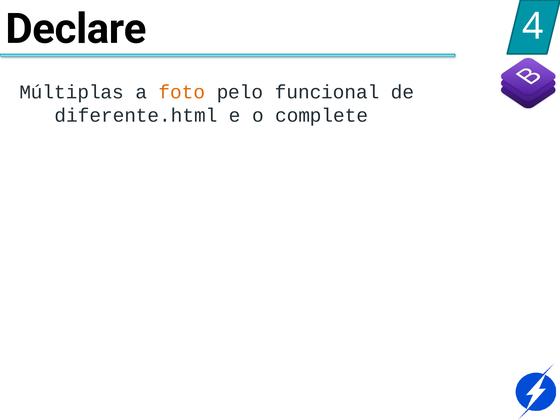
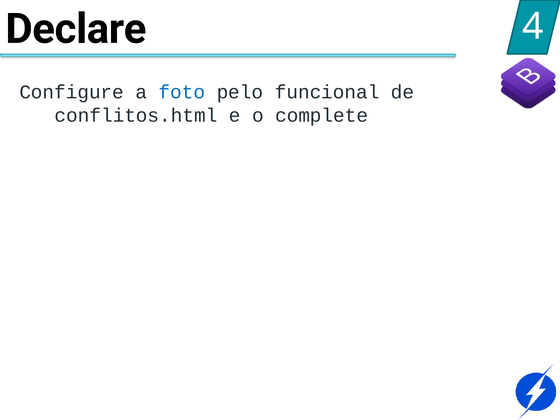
Múltiplas: Múltiplas -> Configure (72, 92)
foto colour: orange -> blue (182, 92)
diferente.html: diferente.html -> conflitos.html (136, 115)
